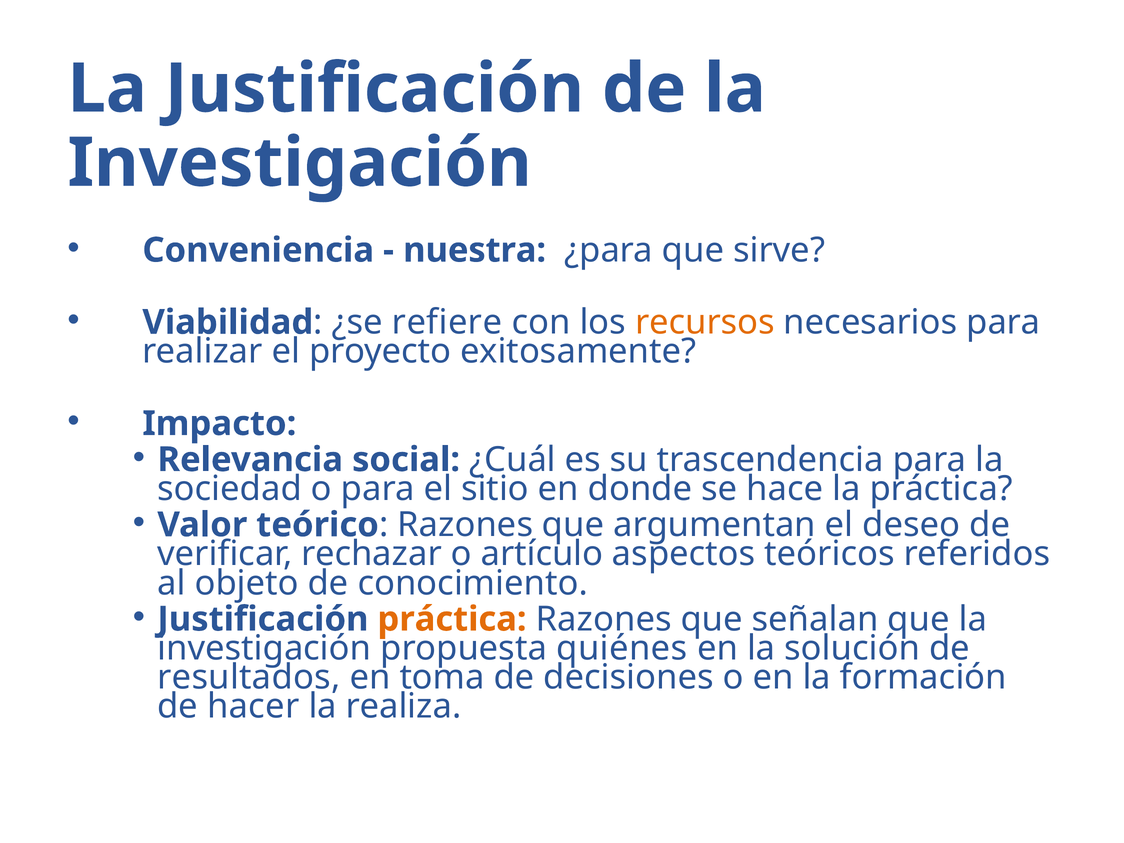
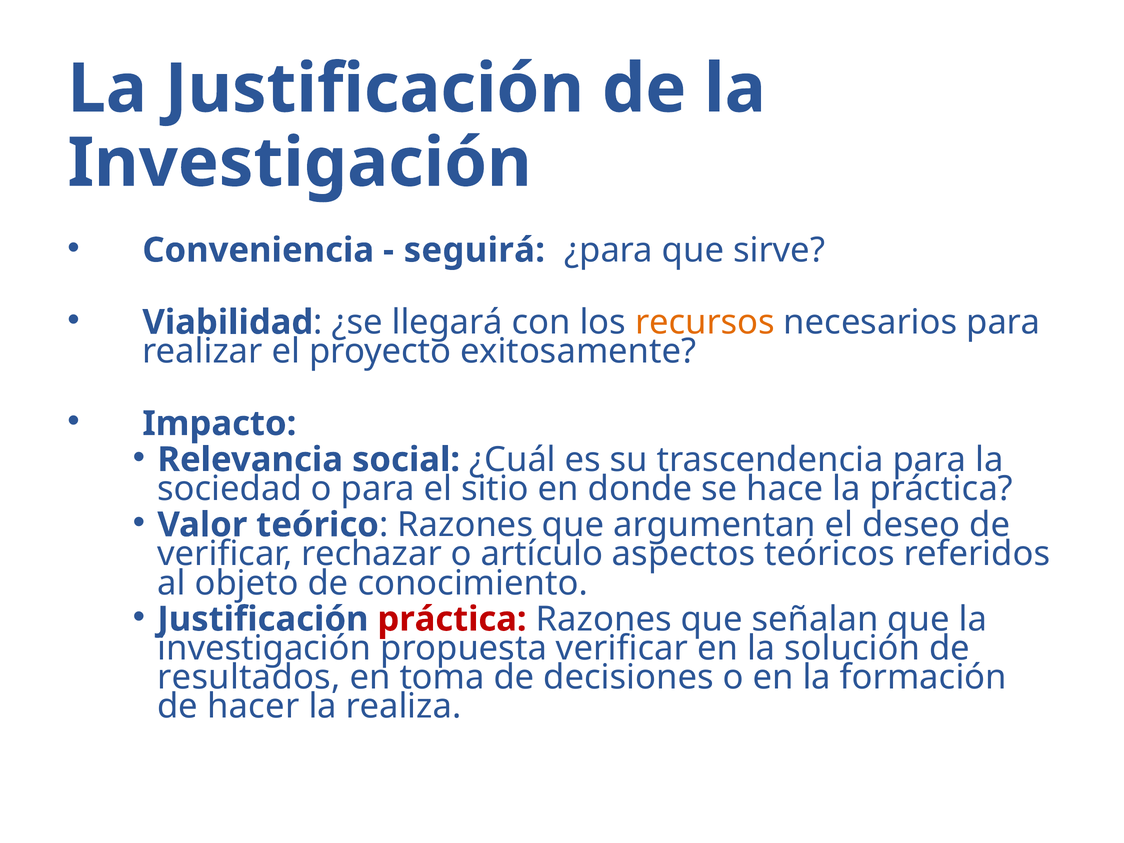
nuestra: nuestra -> seguirá (474, 250)
refiere: refiere -> llegará (447, 322)
práctica colour: orange -> red (452, 619)
propuesta quiénes: quiénes -> verificar (622, 648)
